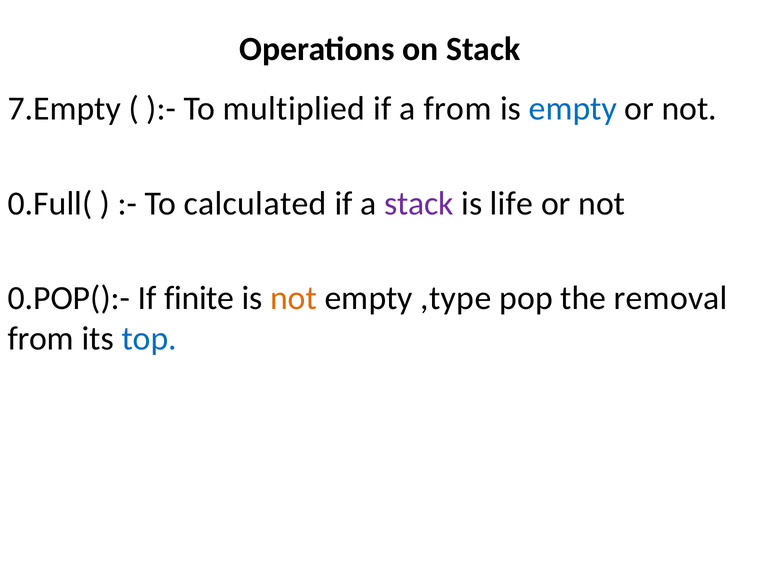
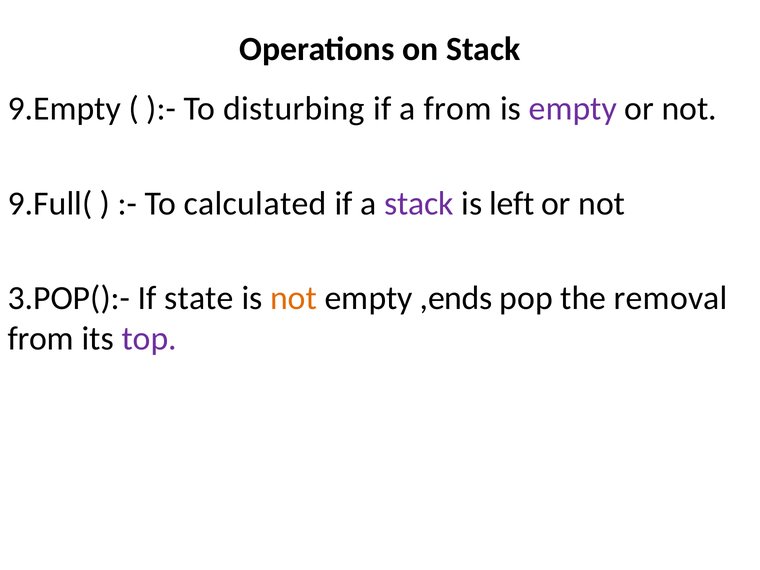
7.Empty: 7.Empty -> 9.Empty (64, 109)
multiplied: multiplied -> disturbing (294, 109)
empty colour: blue -> purple (573, 109)
0.Full(: 0.Full( -> 9.Full( (50, 203)
life: life -> left (512, 203)
0.POP():-: 0.POP():- -> 3.POP():- (69, 298)
finite: finite -> state (199, 298)
,type: ,type -> ,ends (456, 298)
top colour: blue -> purple (149, 339)
